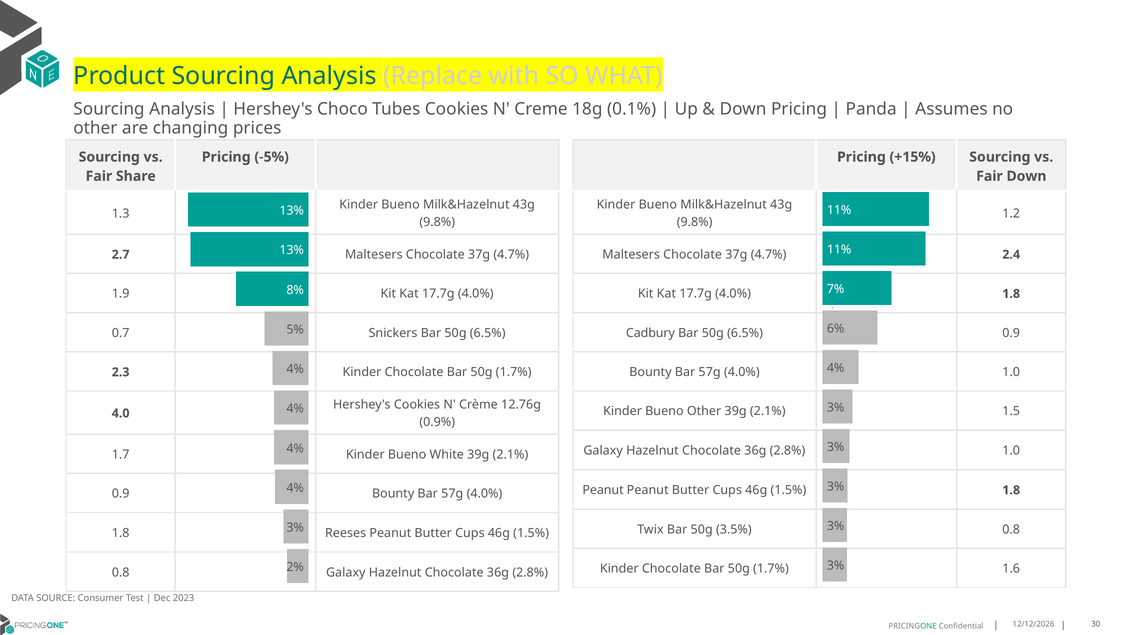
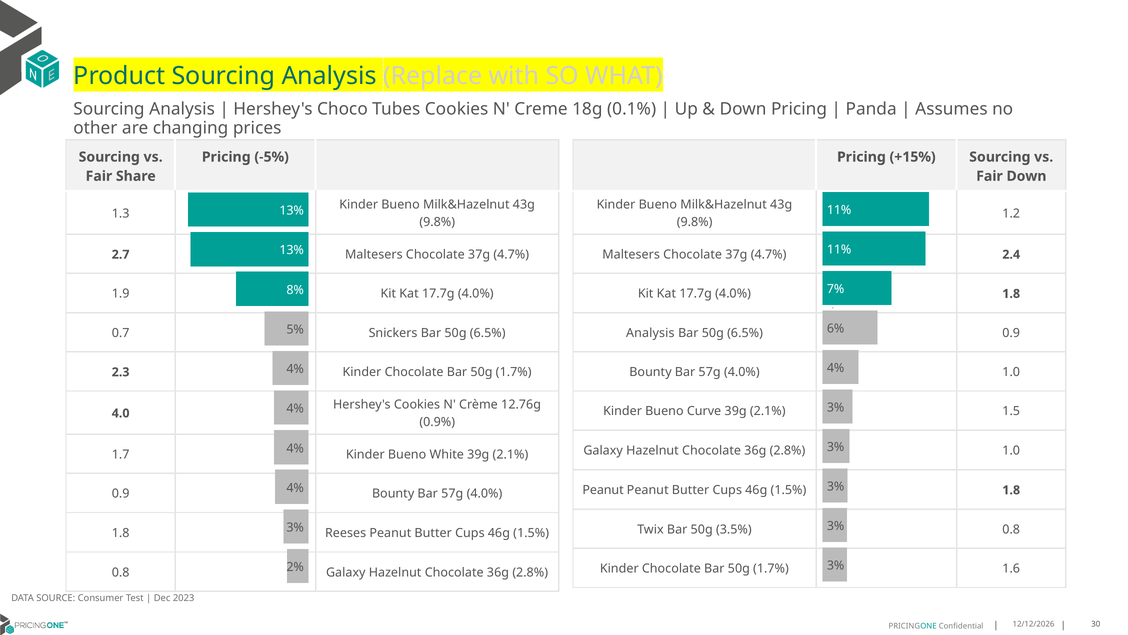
Cadbury: Cadbury -> Analysis (650, 333)
Bueno Other: Other -> Curve (704, 411)
